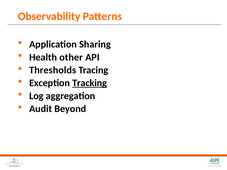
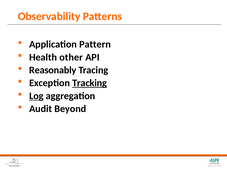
Sharing: Sharing -> Pattern (95, 44)
Thresholds: Thresholds -> Reasonably (53, 70)
Log underline: none -> present (36, 96)
